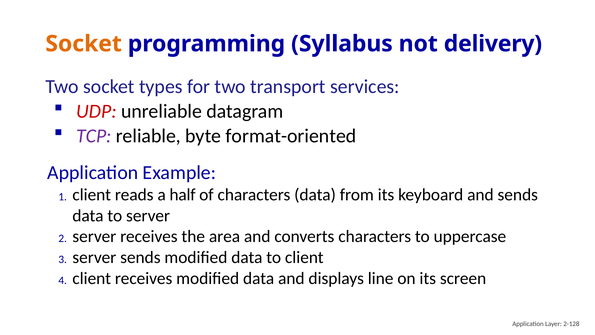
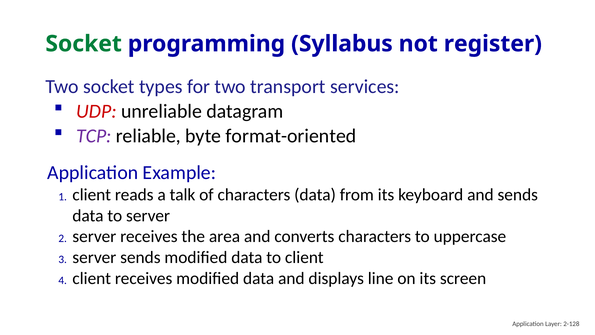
Socket colour: orange -> green (84, 44)
delivery: delivery -> register (493, 44)
half: half -> talk (182, 195)
